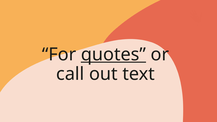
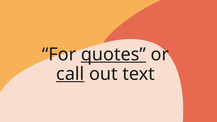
call underline: none -> present (70, 74)
